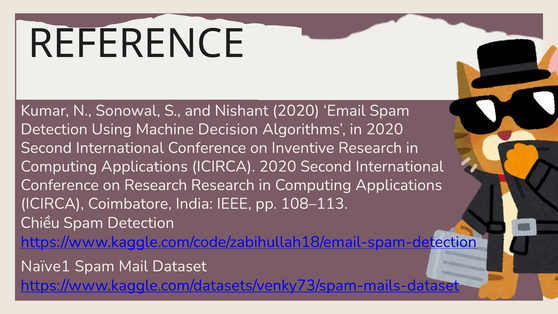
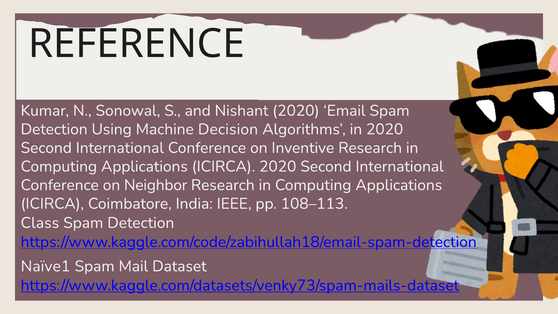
on Research: Research -> Neighbor (156, 185)
Chiều: Chiều -> Class (40, 223)
